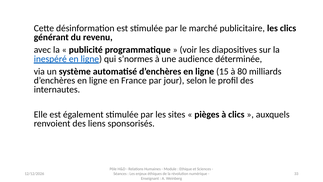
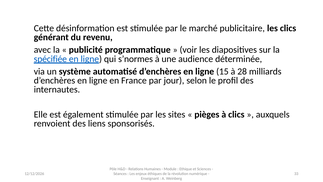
inespéré: inespéré -> spécifiée (50, 59)
80: 80 -> 28 (242, 71)
